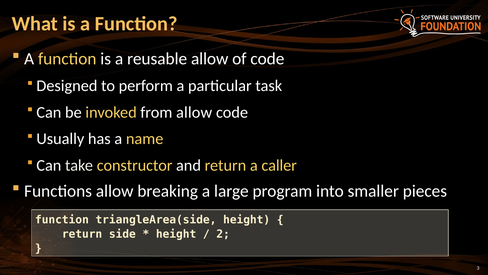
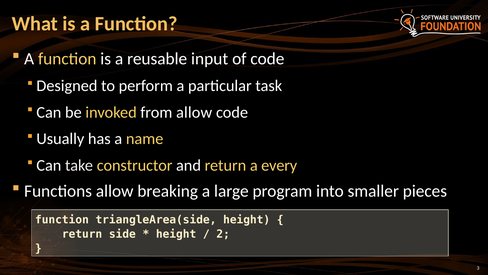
reusable allow: allow -> input (210, 59)
caller: caller -> every (279, 165)
